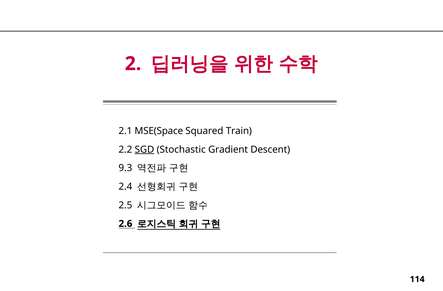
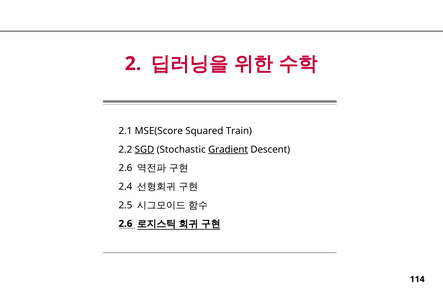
MSE(Space: MSE(Space -> MSE(Score (159, 131)
Gradient underline: none -> present (228, 149)
9.3: 9.3 -> 2.6 (125, 168)
